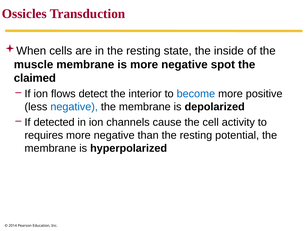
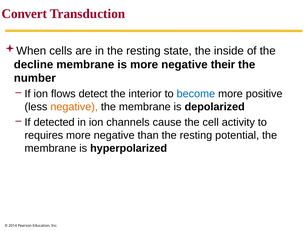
Ossicles: Ossicles -> Convert (24, 14)
muscle: muscle -> decline (34, 64)
spot: spot -> their (223, 64)
claimed: claimed -> number (35, 78)
negative colour: blue -> orange (74, 107)
